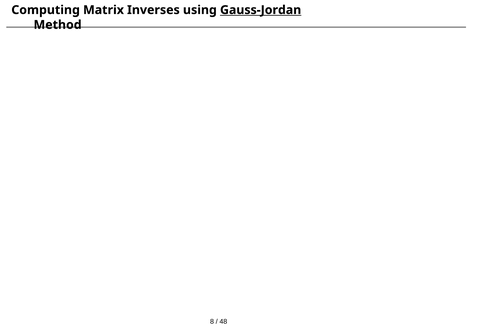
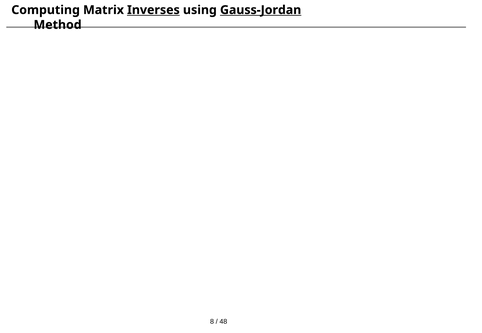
Inverses underline: none -> present (153, 10)
